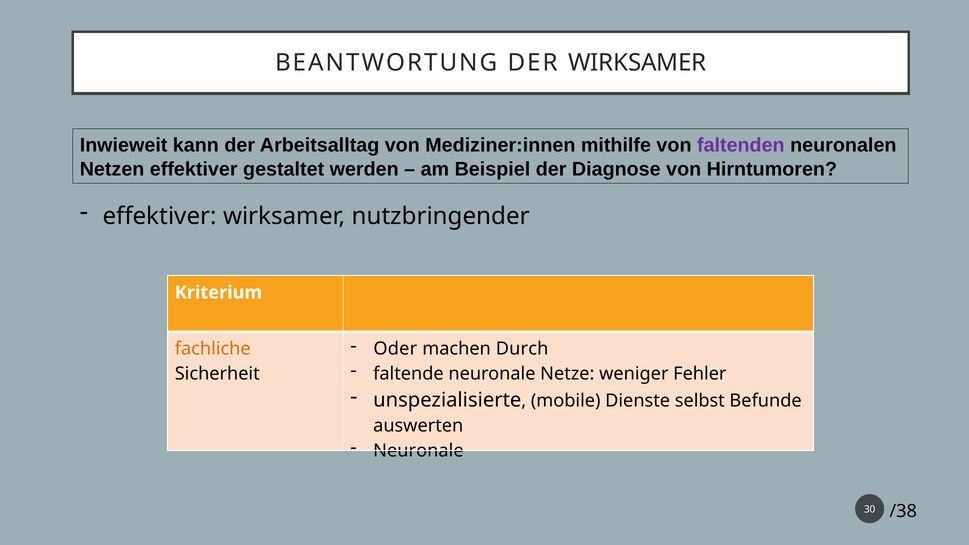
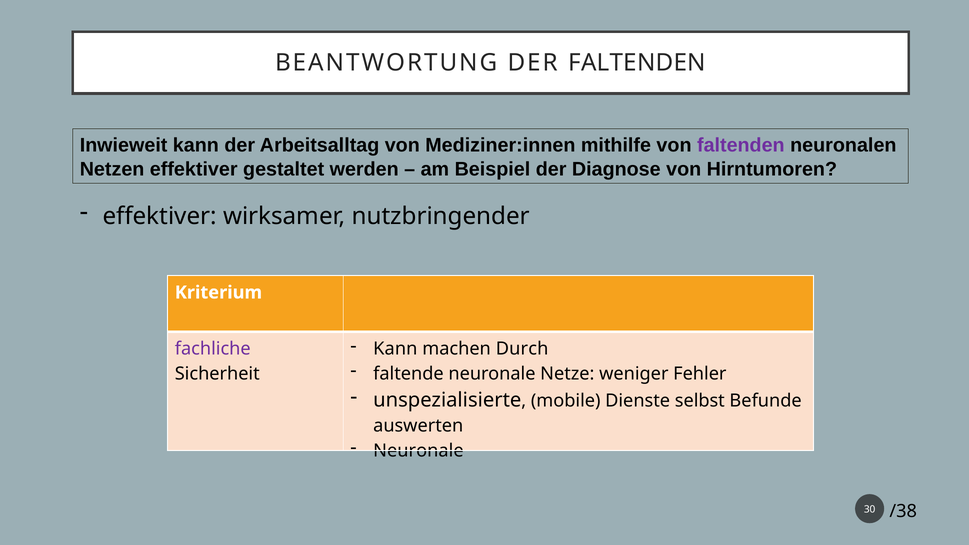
DER WIRKSAMER: WIRKSAMER -> FALTENDEN (637, 63)
Oder: Oder -> Kann (395, 349)
fachliche colour: orange -> purple (213, 349)
